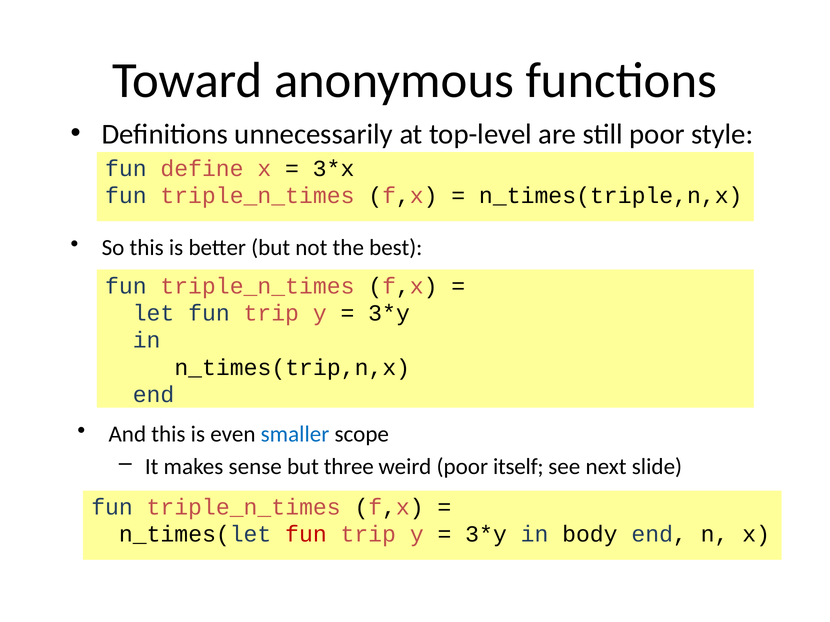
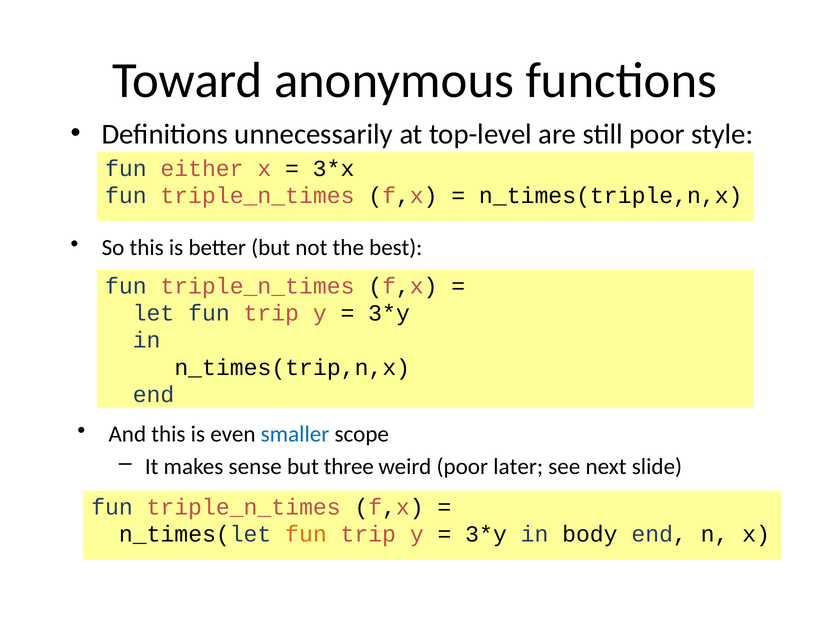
define: define -> either (202, 169)
itself: itself -> later (518, 467)
fun colour: red -> orange (306, 535)
